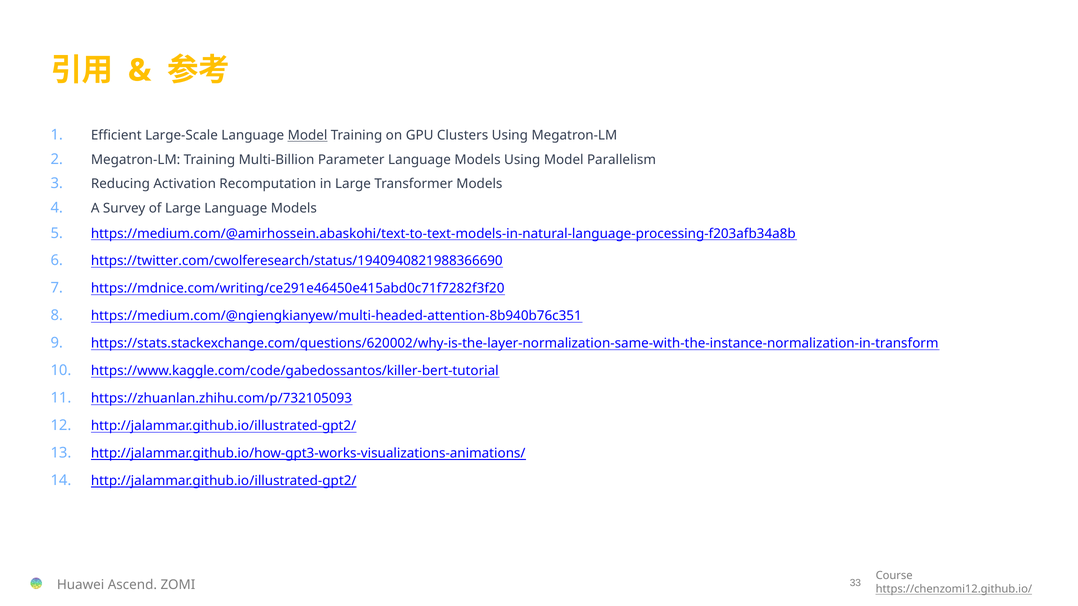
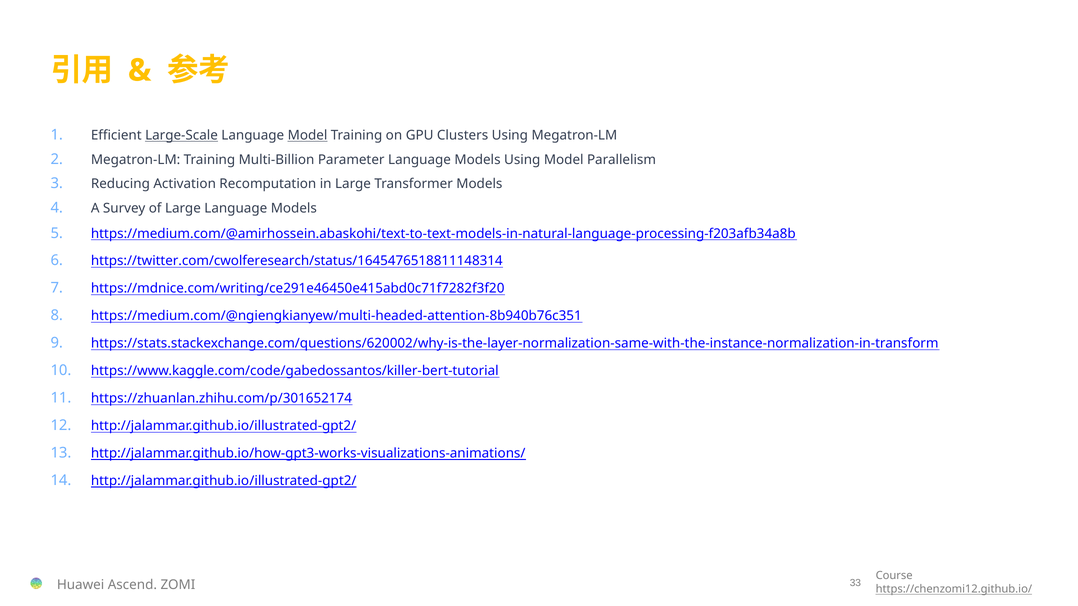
Large-Scale underline: none -> present (182, 136)
https://twitter.com/cwolferesearch/status/1940940821988366690: https://twitter.com/cwolferesearch/status/1940940821988366690 -> https://twitter.com/cwolferesearch/status/1645476518811148314 (297, 261)
https://zhuanlan.zhihu.com/p/732105093: https://zhuanlan.zhihu.com/p/732105093 -> https://zhuanlan.zhihu.com/p/301652174 (221, 399)
